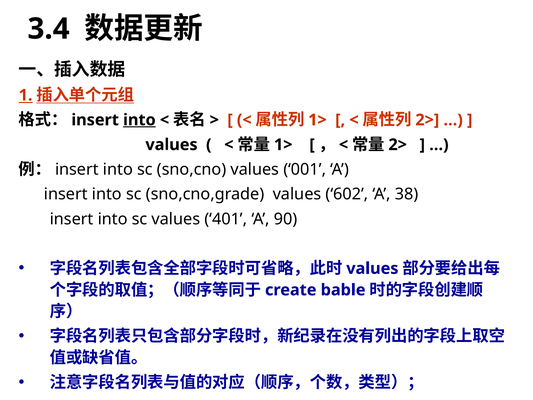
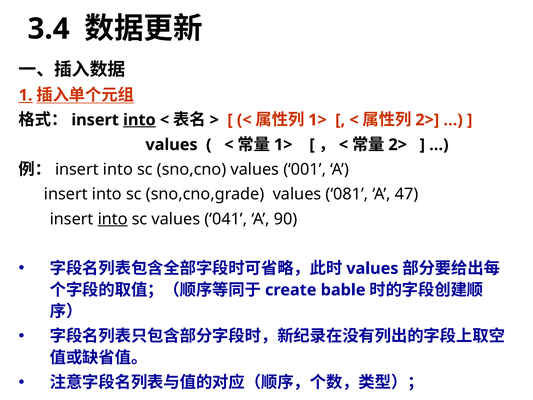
602: 602 -> 081 (347, 194)
38: 38 -> 47 (407, 194)
into underline: none -> present (113, 219)
401: 401 -> 041 (226, 219)
